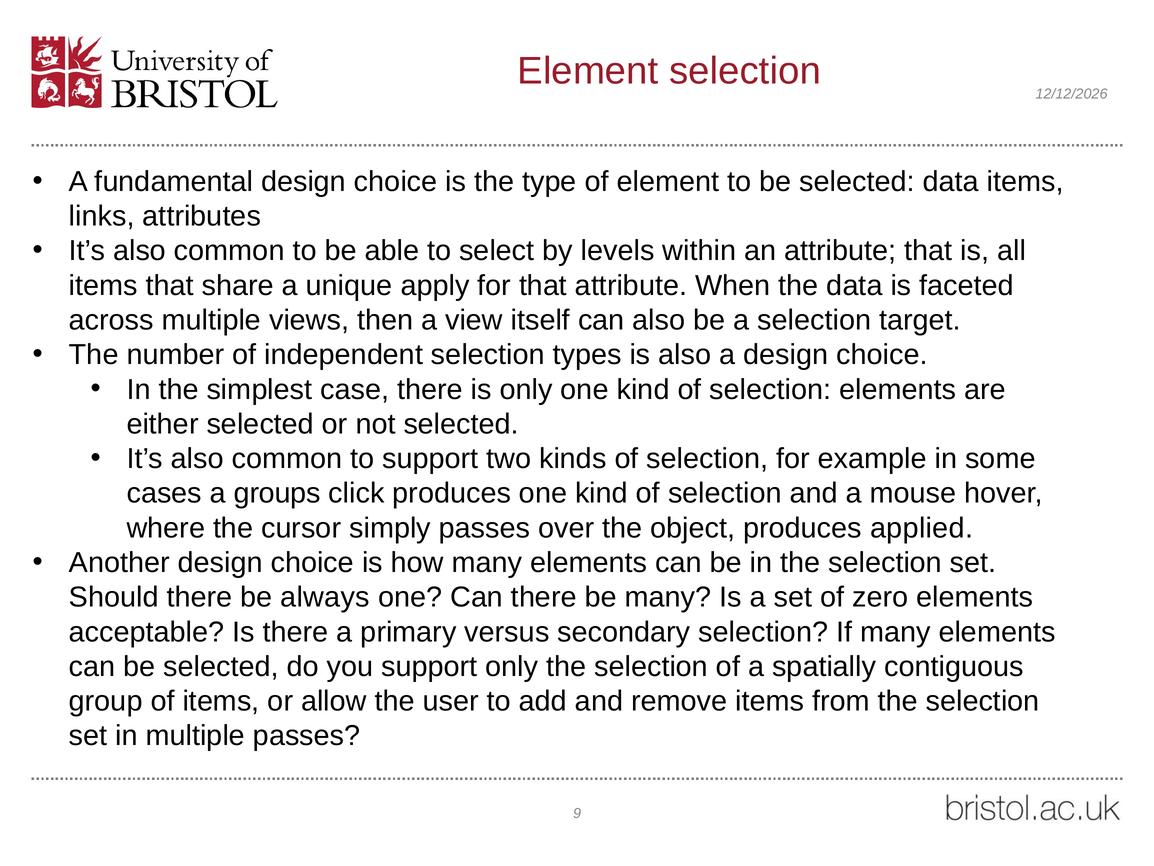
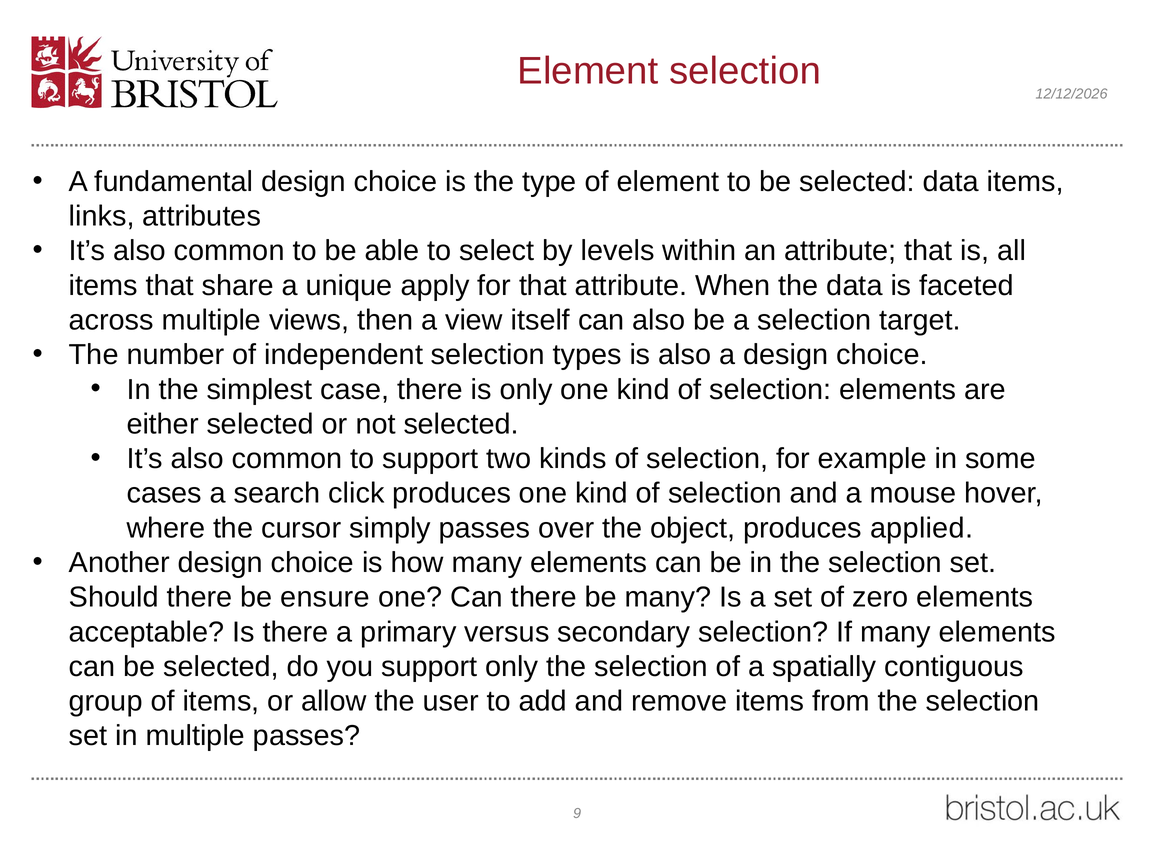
groups: groups -> search (277, 493)
always: always -> ensure (325, 597)
